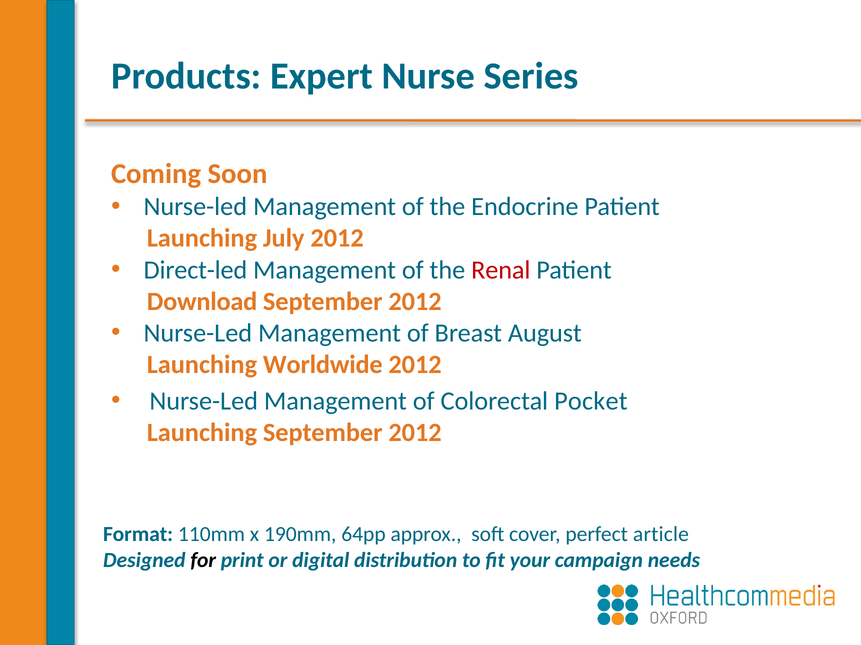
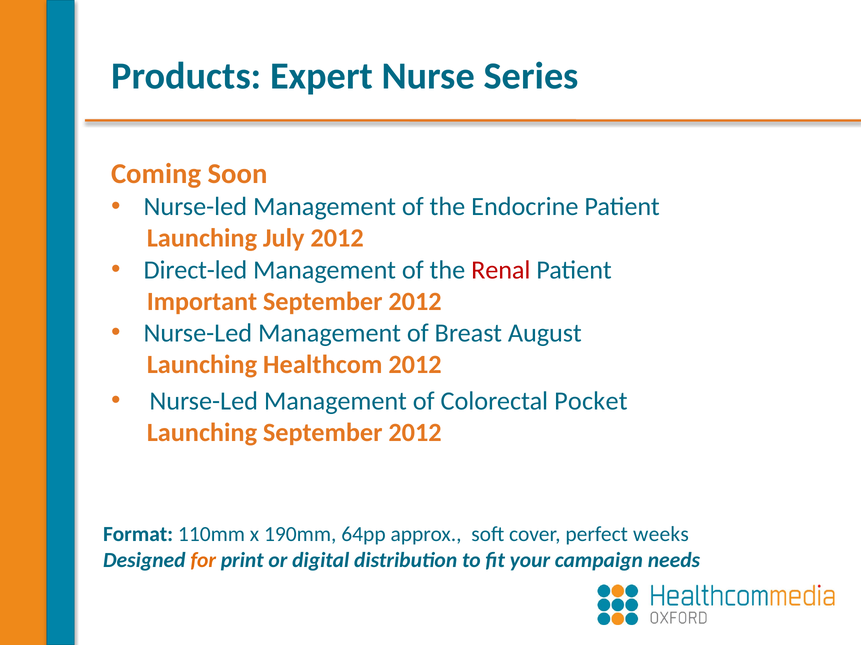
Download: Download -> Important (202, 302)
Worldwide: Worldwide -> Healthcom (323, 365)
article: article -> weeks (661, 535)
for colour: black -> orange (203, 561)
